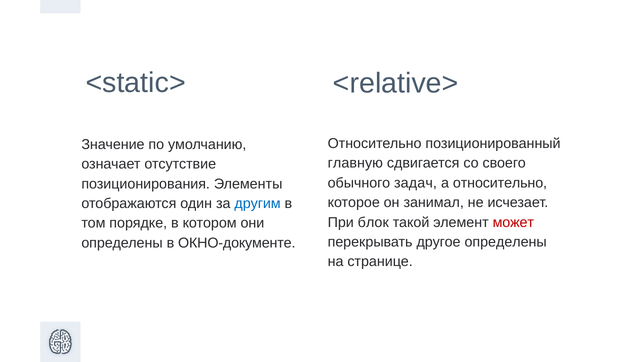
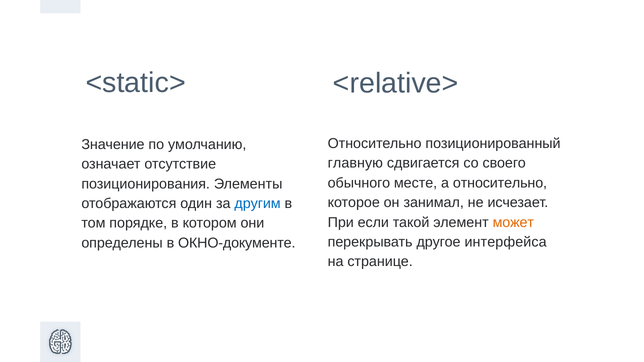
задач: задач -> месте (416, 183)
блок: блок -> если (373, 222)
может colour: red -> orange (513, 222)
другое определены: определены -> интерфейса (506, 242)
